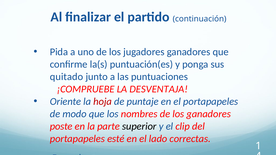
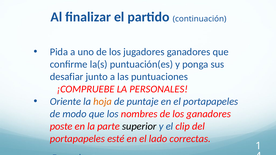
quitado: quitado -> desafiar (67, 77)
DESVENTAJA: DESVENTAJA -> PERSONALES (159, 89)
hoja colour: red -> orange (103, 102)
